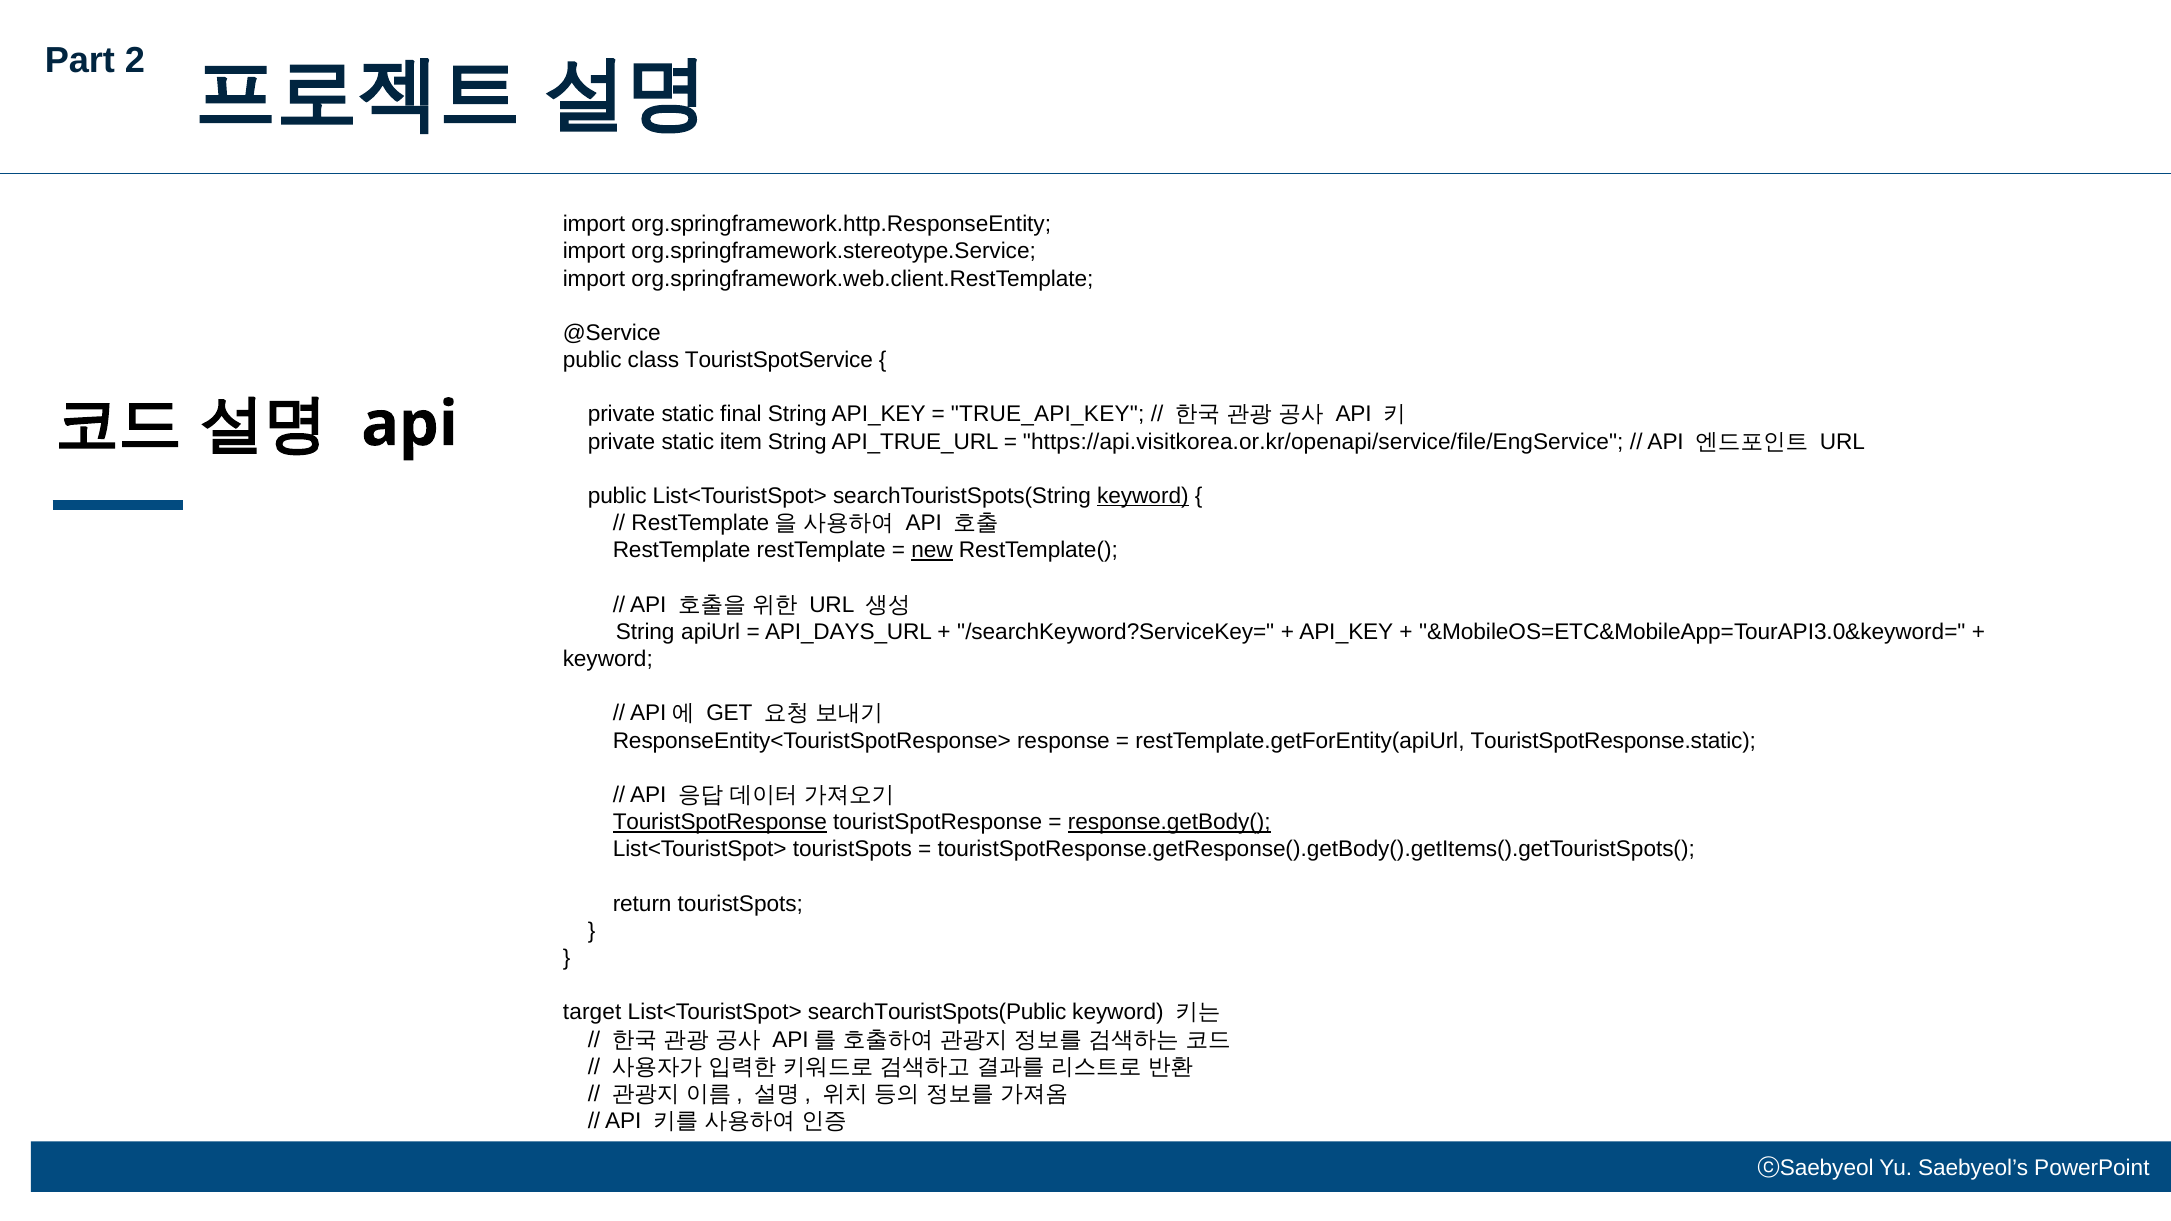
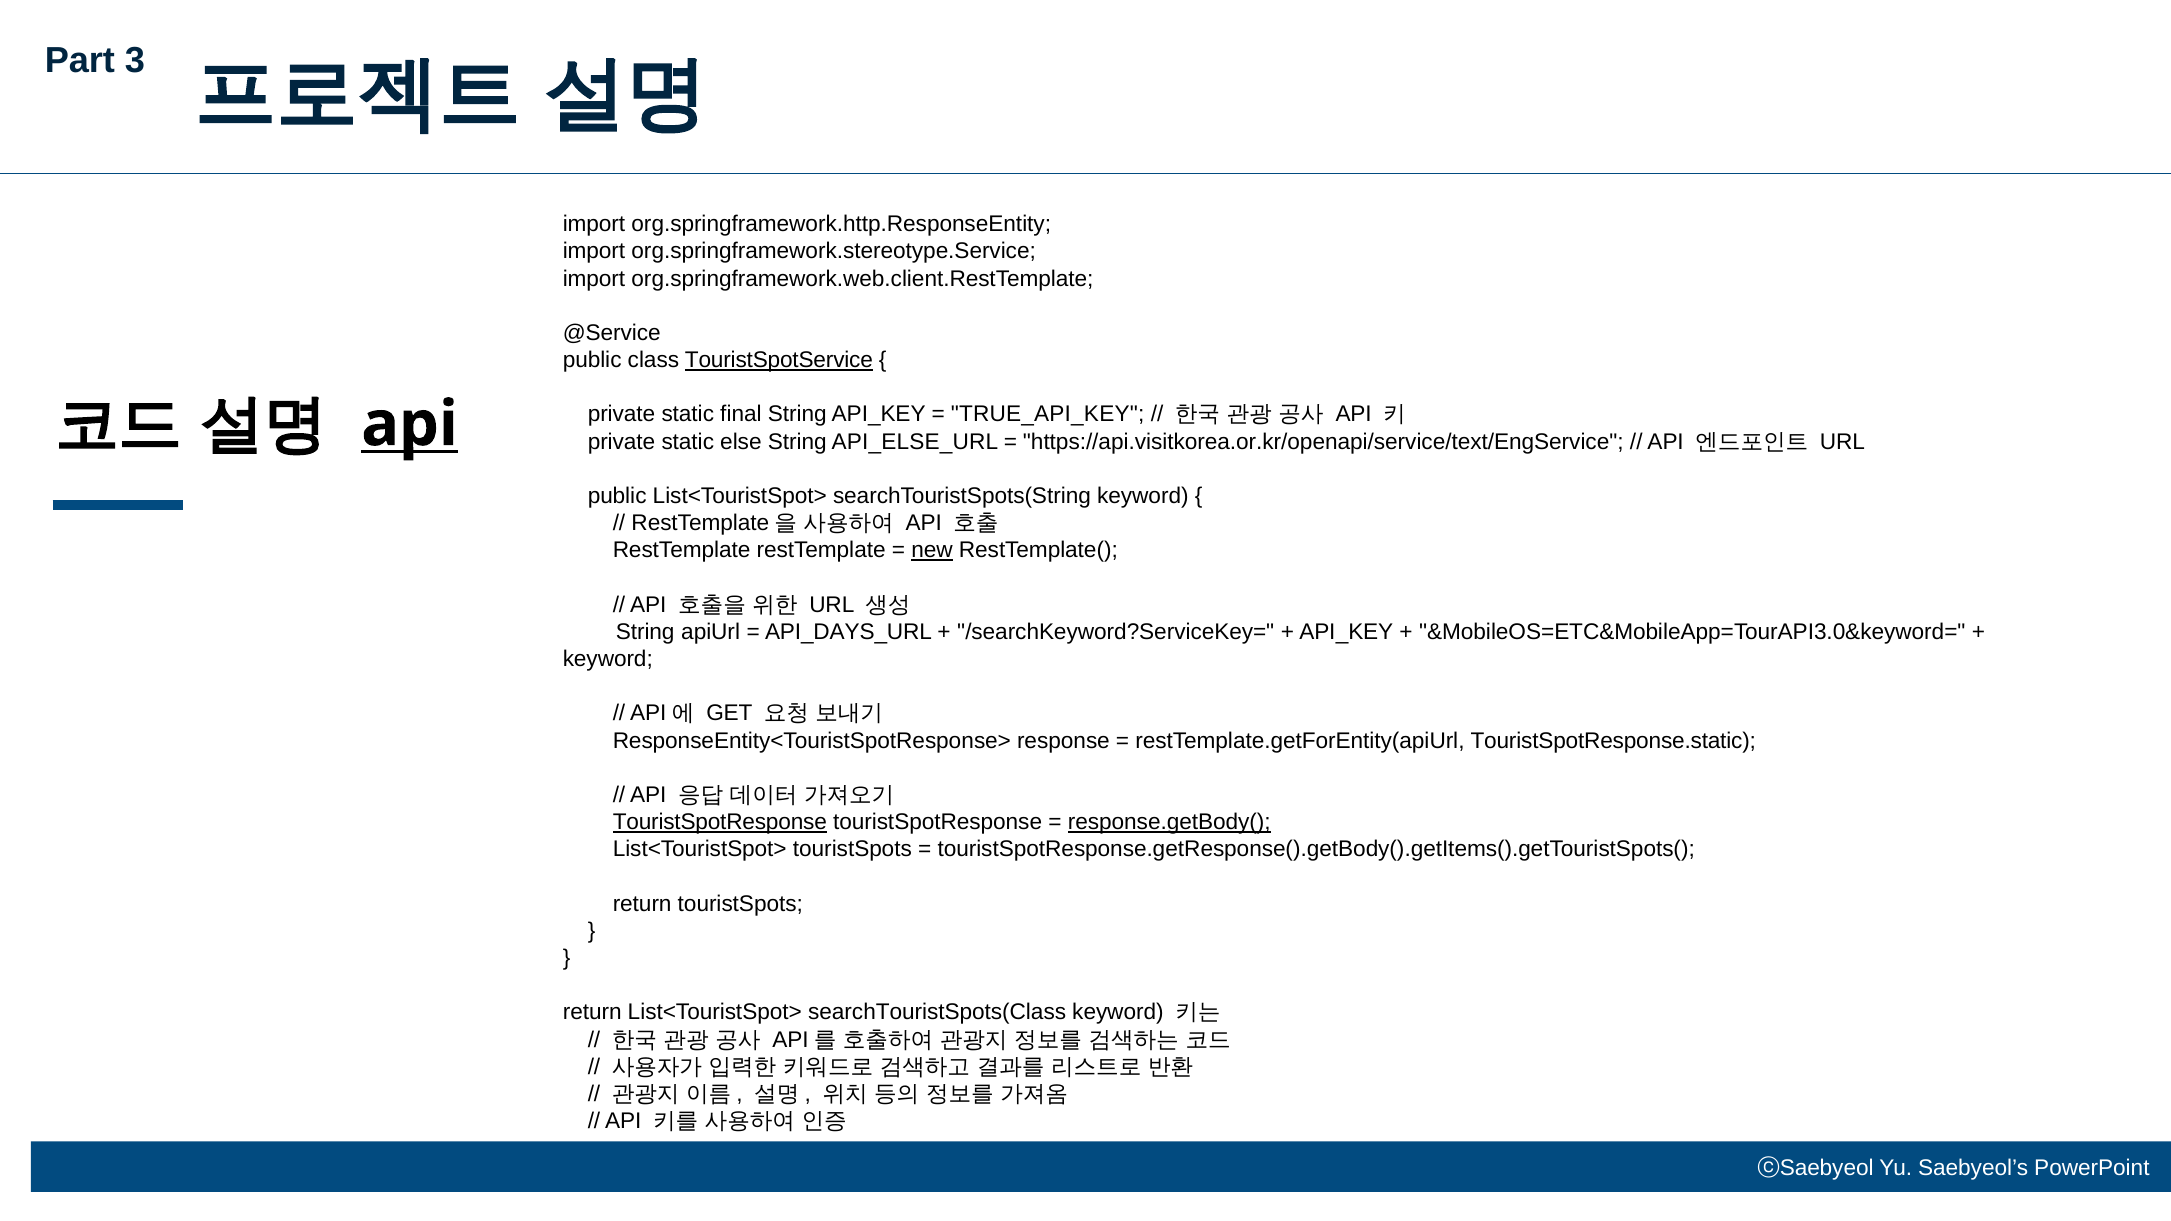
2: 2 -> 3 (135, 61)
TouristSpotService underline: none -> present (779, 360)
api underline: none -> present (410, 424)
item: item -> else (741, 442)
API_TRUE_URL: API_TRUE_URL -> API_ELSE_URL (915, 442)
https://api.visitkorea.or.kr/openapi/service/file/EngService: https://api.visitkorea.or.kr/openapi/service/file/EngService -> https://api.visitkorea.or.kr/openapi/service/text/EngService (1323, 442)
keyword underline: present -> none (1143, 496)
target: target -> return (592, 1013)
searchTouristSpots(Public: searchTouristSpots(Public -> searchTouristSpots(Class (937, 1013)
